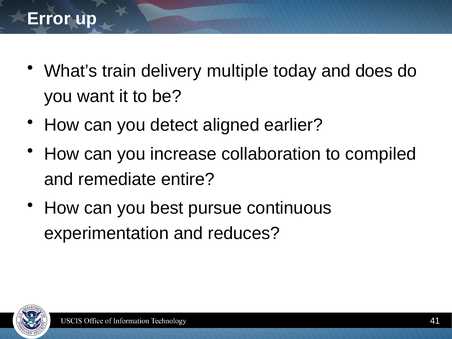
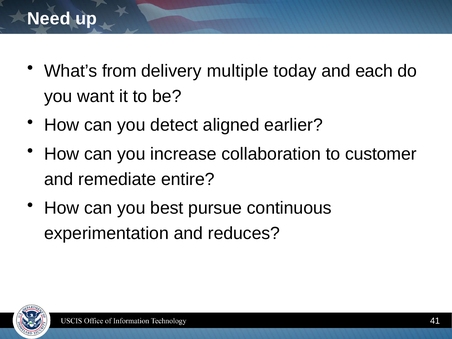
Error: Error -> Need (49, 19)
train: train -> from (119, 71)
does: does -> each (374, 71)
compiled: compiled -> customer (381, 154)
